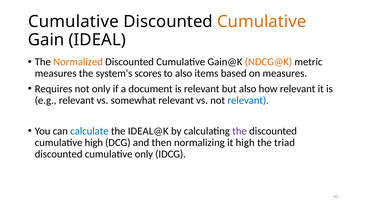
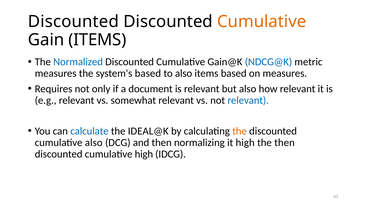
Cumulative: Cumulative -> Discounted (73, 22)
Gain IDEAL: IDEAL -> ITEMS (97, 40)
Normalized colour: orange -> blue (78, 62)
NDCG@K colour: orange -> blue (268, 62)
system's scores: scores -> based (148, 73)
the colour: purple -> orange (240, 131)
cumulative high: high -> also (94, 143)
the triad: triad -> then (285, 143)
cumulative only: only -> high (144, 154)
